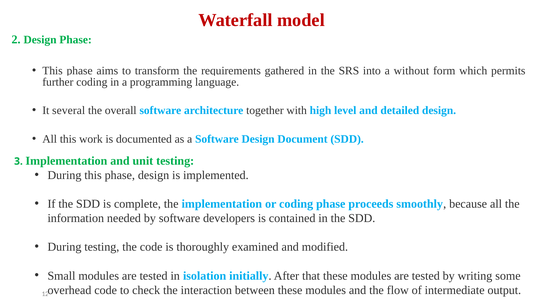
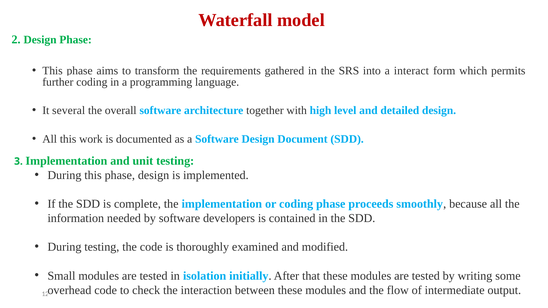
without: without -> interact (411, 71)
